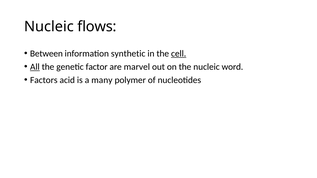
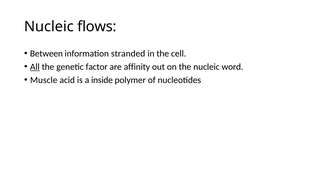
synthetic: synthetic -> stranded (128, 54)
cell underline: present -> none (179, 54)
marvel: marvel -> affinity (137, 67)
Factors: Factors -> Muscle (44, 80)
many: many -> inside (102, 80)
